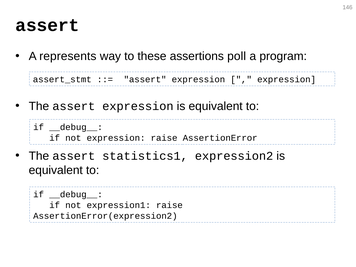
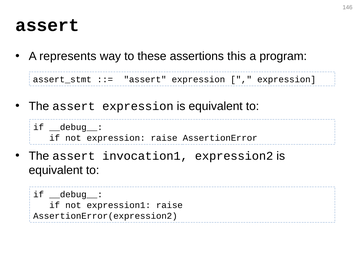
poll: poll -> this (237, 56)
statistics1: statistics1 -> invocation1 (145, 156)
